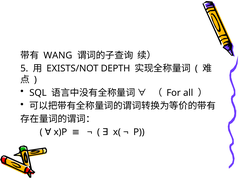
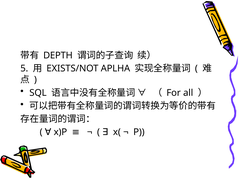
WANG: WANG -> DEPTH (58, 55)
DEPTH: DEPTH -> APLHA (115, 69)
